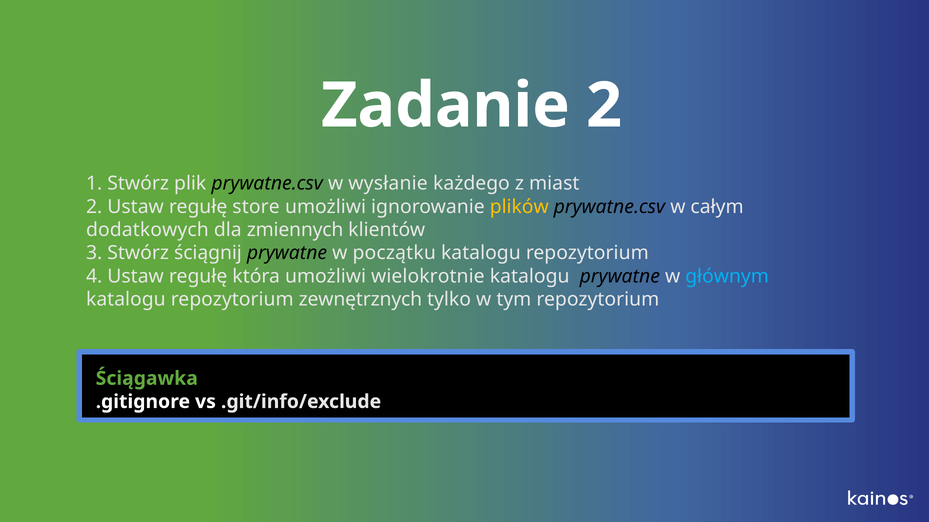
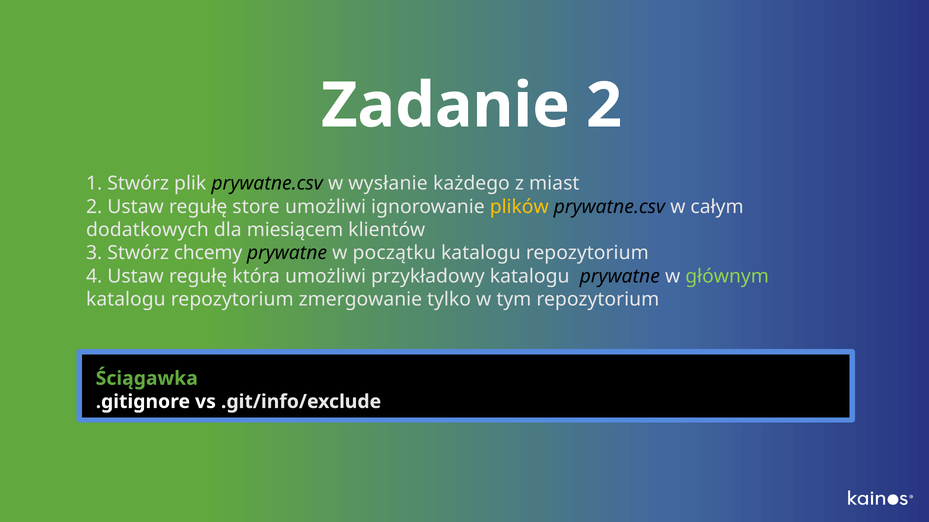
zmiennych: zmiennych -> miesiącem (295, 230)
ściągnij: ściągnij -> chcemy (208, 253)
wielokrotnie: wielokrotnie -> przykładowy (428, 277)
głównym colour: light blue -> light green (727, 277)
zewnętrznych: zewnętrznych -> zmergowanie (360, 300)
